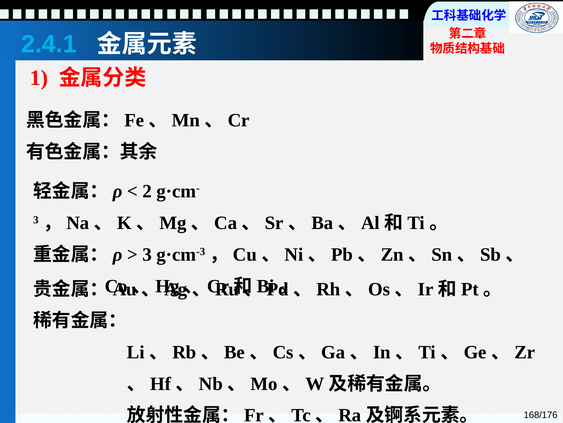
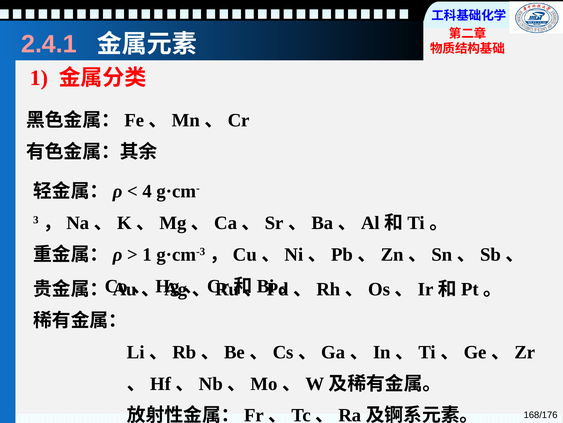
2.4.1 colour: light blue -> pink (49, 44)
2: 2 -> 4 (147, 191)
3: 3 -> 1 (147, 254)
